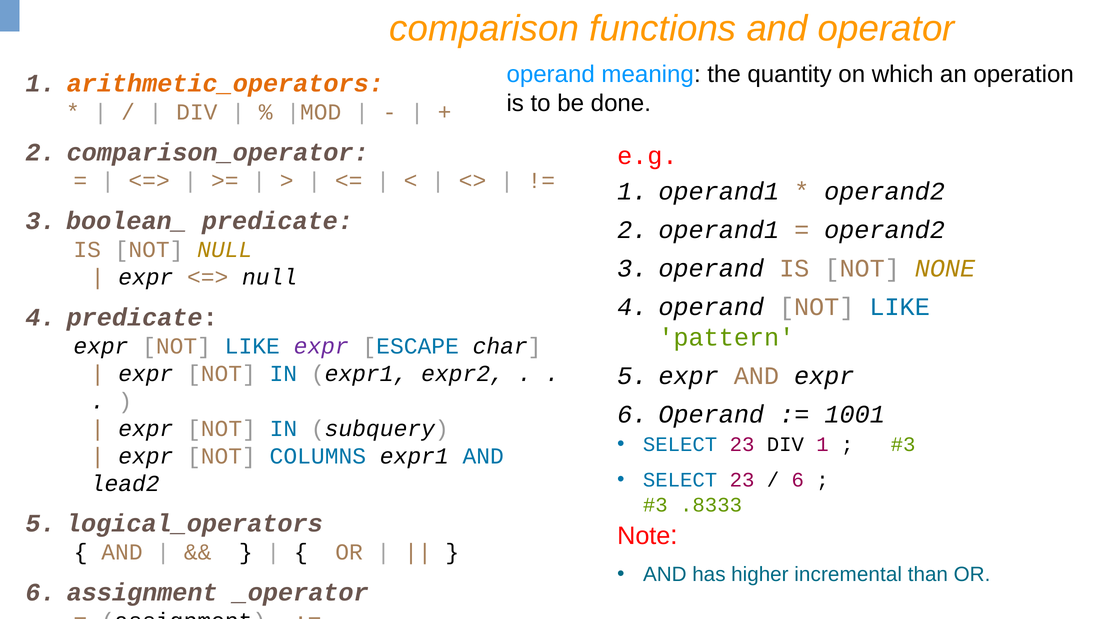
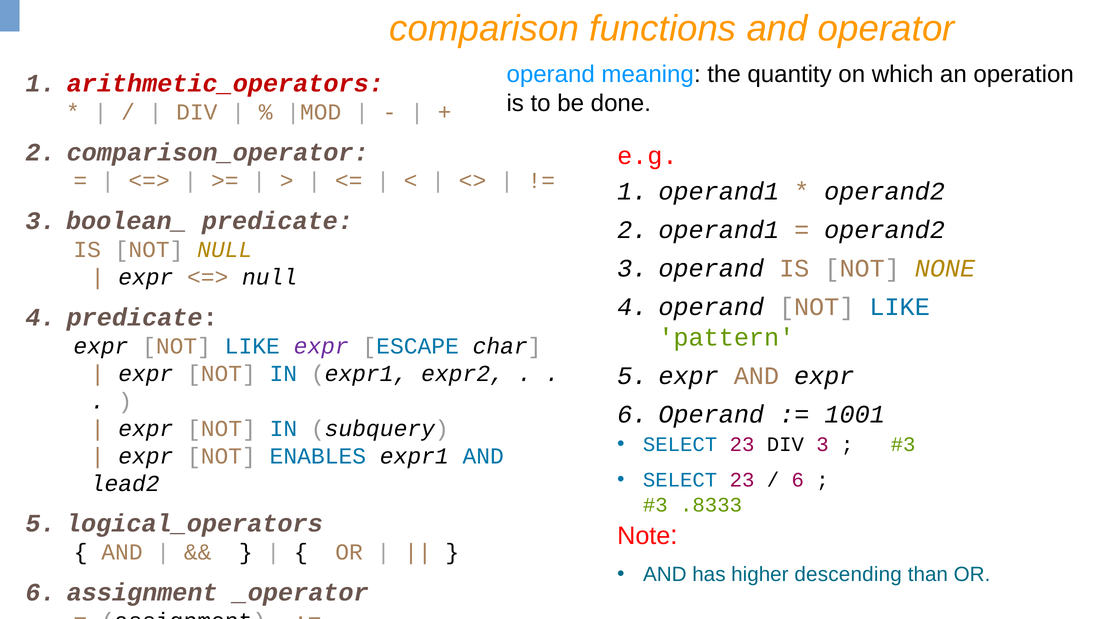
arithmetic_operators colour: orange -> red (225, 83)
DIV 1: 1 -> 3 (823, 445)
COLUMNS: COLUMNS -> ENABLES (318, 456)
incremental: incremental -> descending (848, 575)
